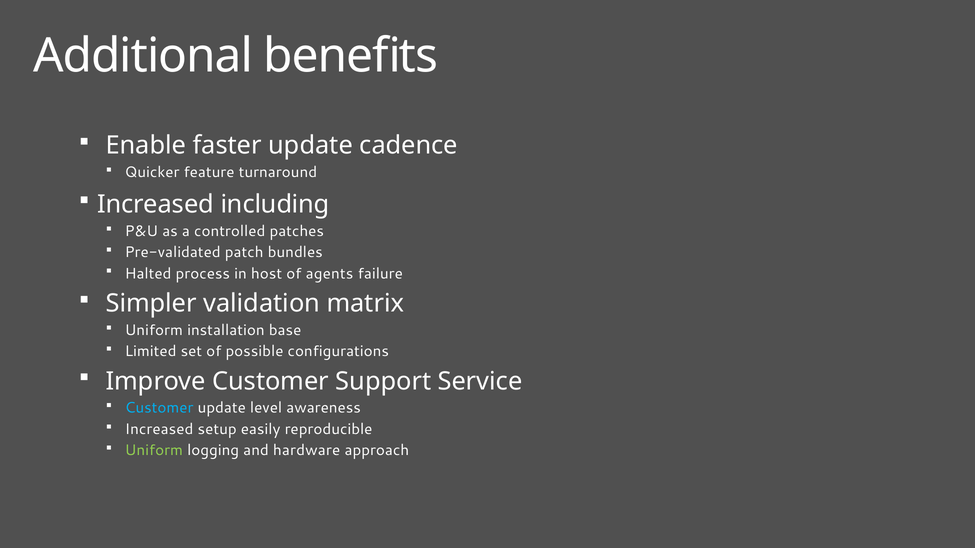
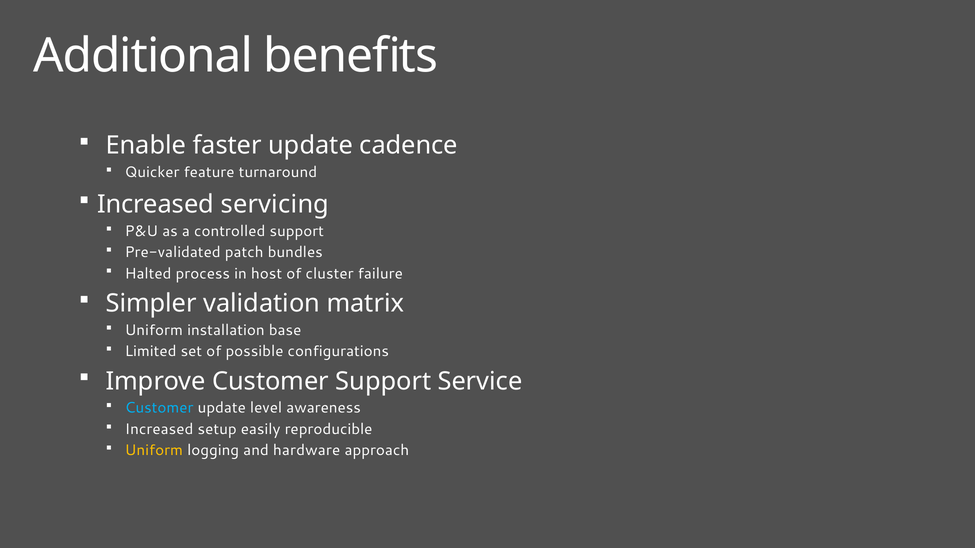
including: including -> servicing (275, 205)
controlled patches: patches -> support (297, 231)
agents: agents -> cluster (330, 274)
Uniform colour: light green -> yellow (154, 451)
